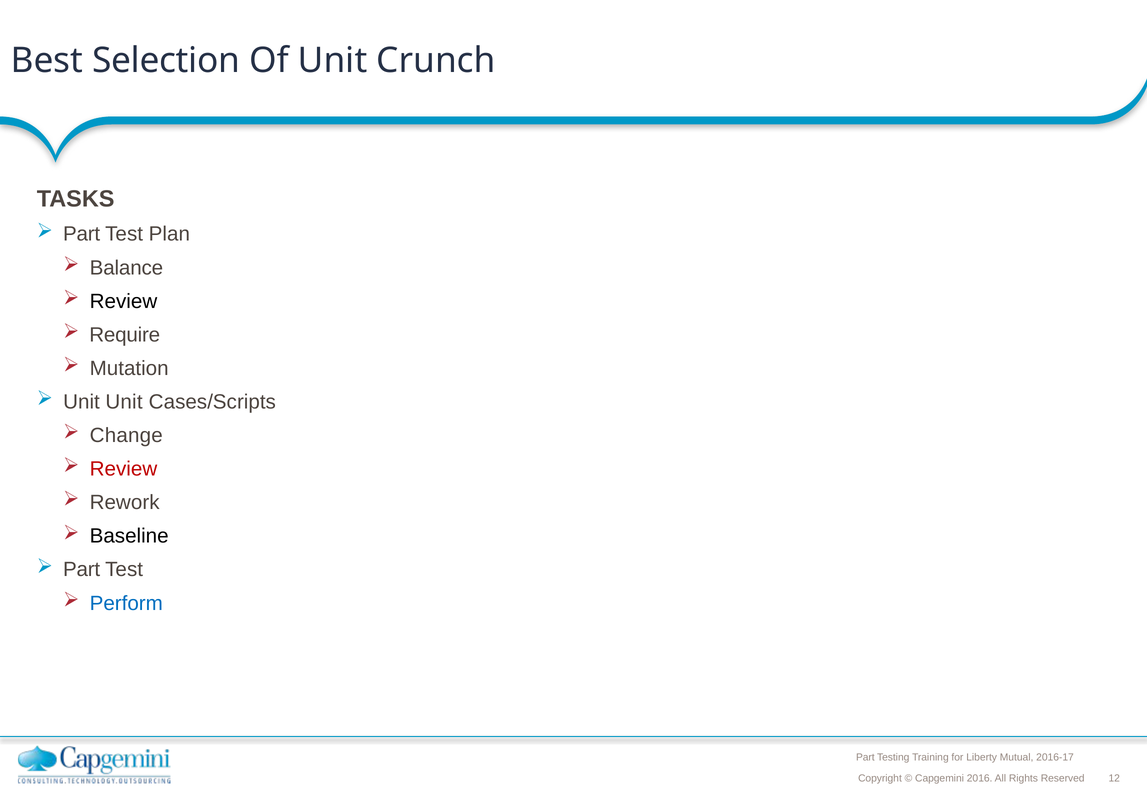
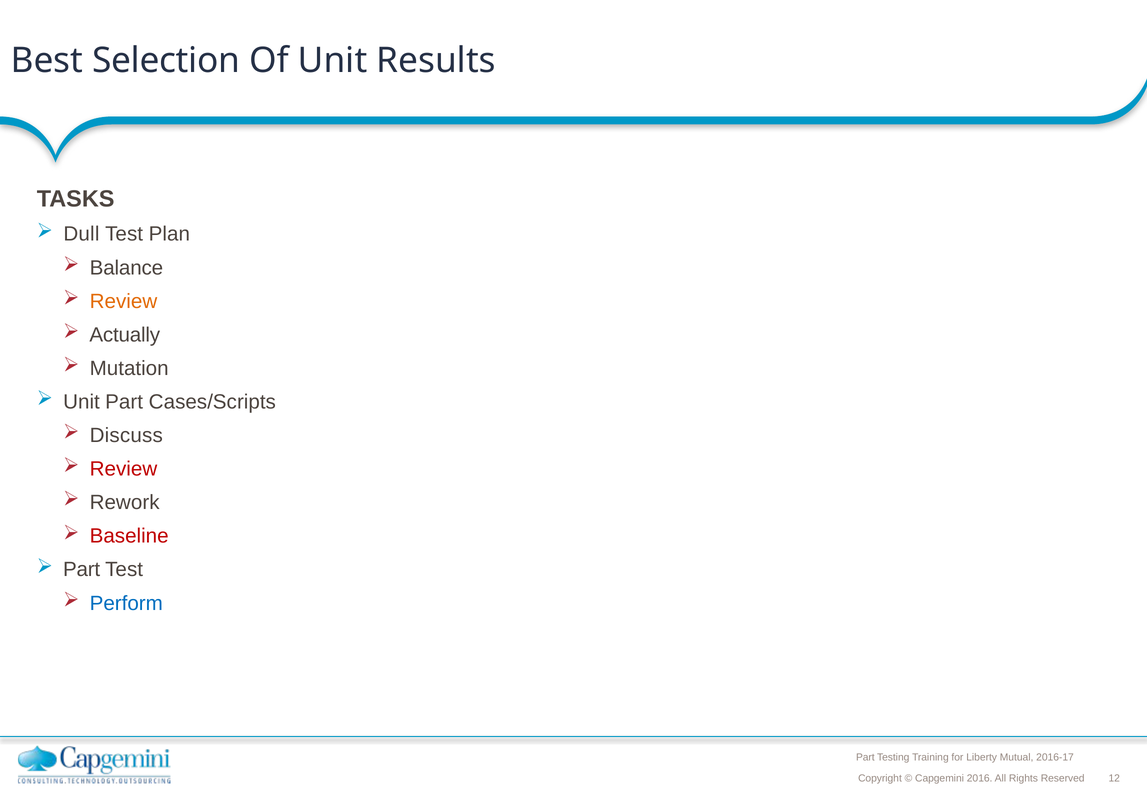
Crunch: Crunch -> Results (436, 60)
Part: Part -> Dull (81, 234)
Review colour: black -> orange (123, 301)
Require: Require -> Actually (125, 335)
Unit Unit: Unit -> Part (124, 402)
Change: Change -> Discuss (126, 436)
Baseline colour: black -> red (129, 536)
